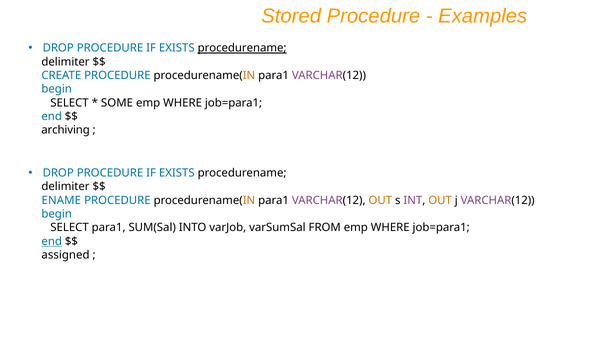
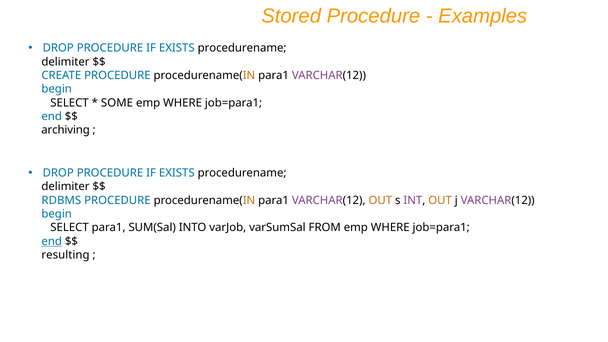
procedurename underline: present -> none (242, 48)
ENAME: ENAME -> RDBMS (61, 200)
assigned: assigned -> resulting (65, 255)
